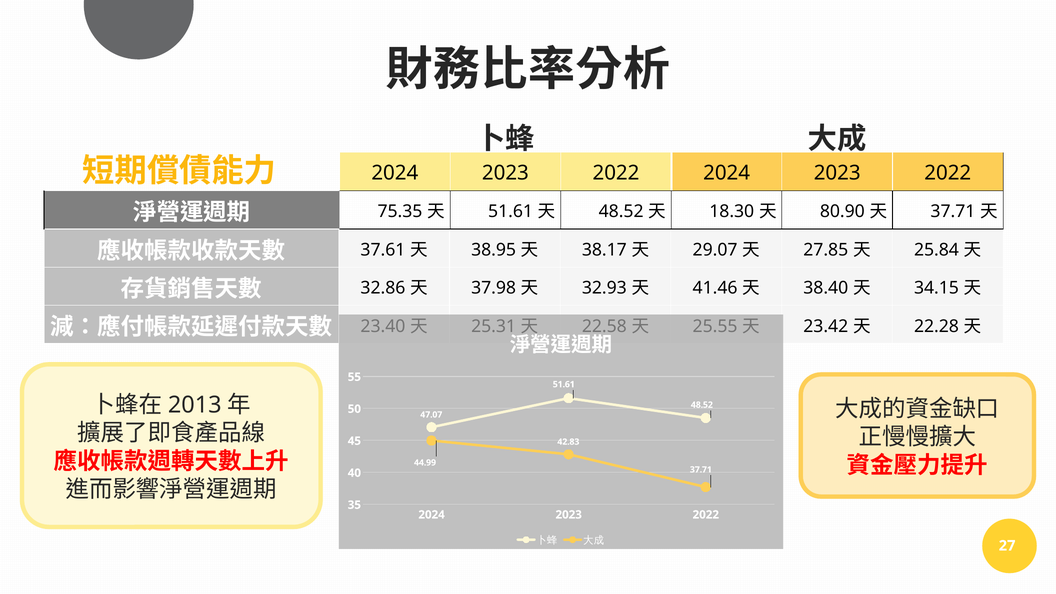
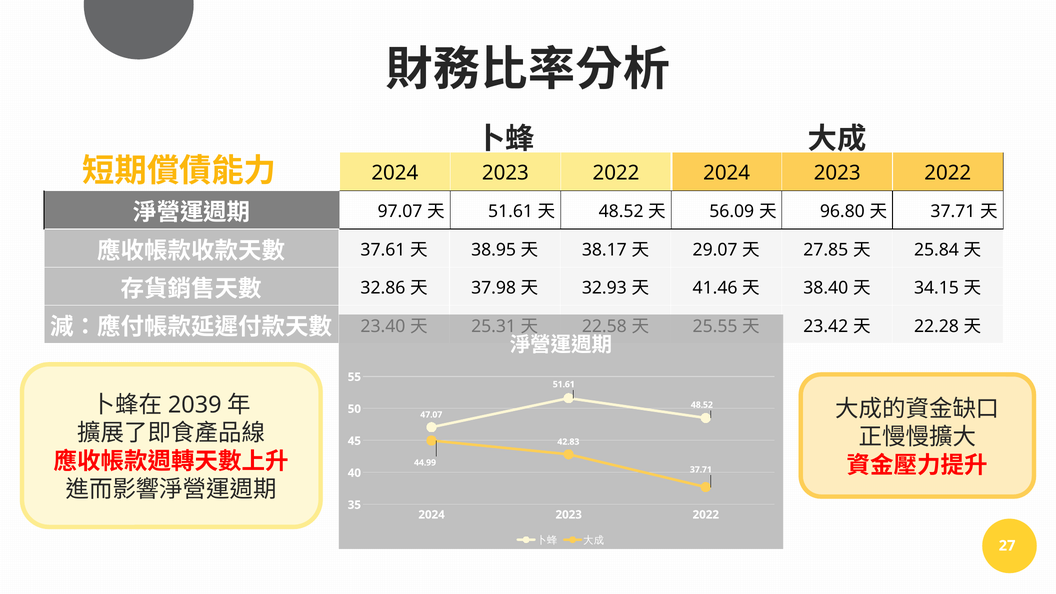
75.35: 75.35 -> 97.07 (400, 212)
18.30: 18.30 -> 56.09 (732, 212)
80.90: 80.90 -> 96.80 (842, 212)
2013: 2013 -> 2039 (195, 405)
